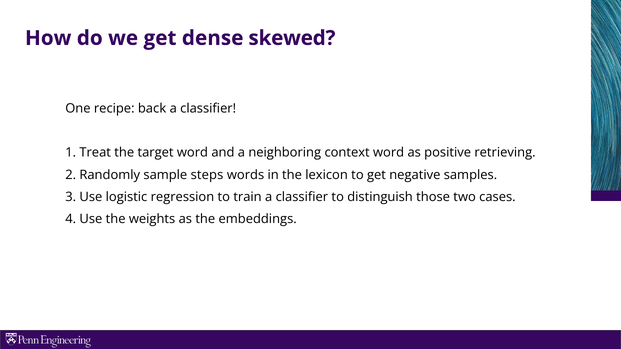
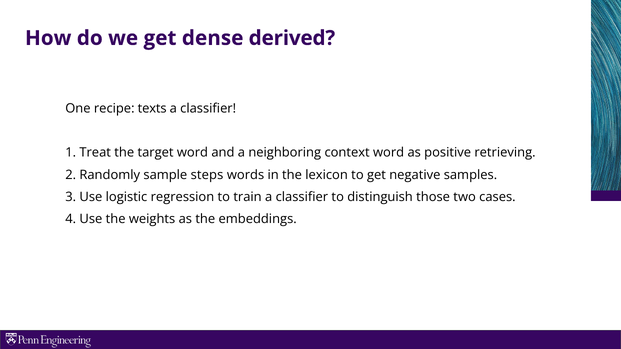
skewed: skewed -> derived (292, 38)
back: back -> texts (152, 108)
